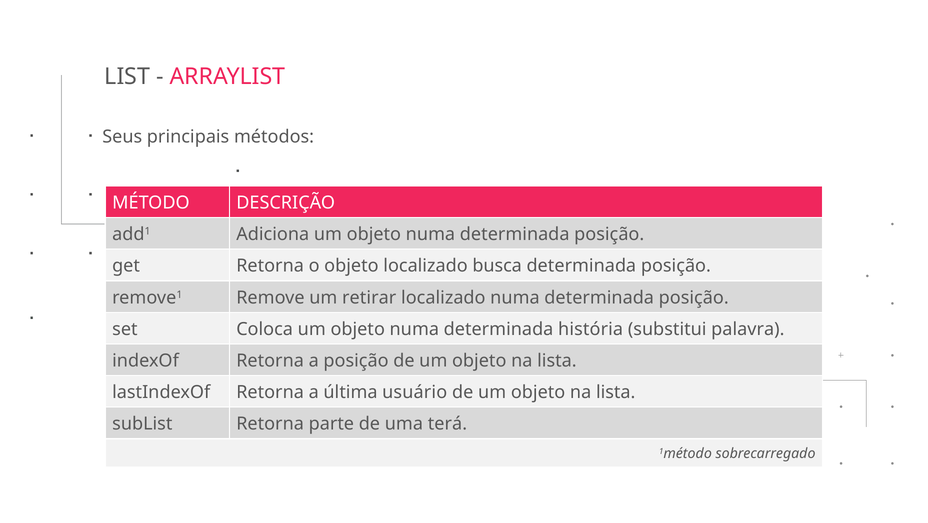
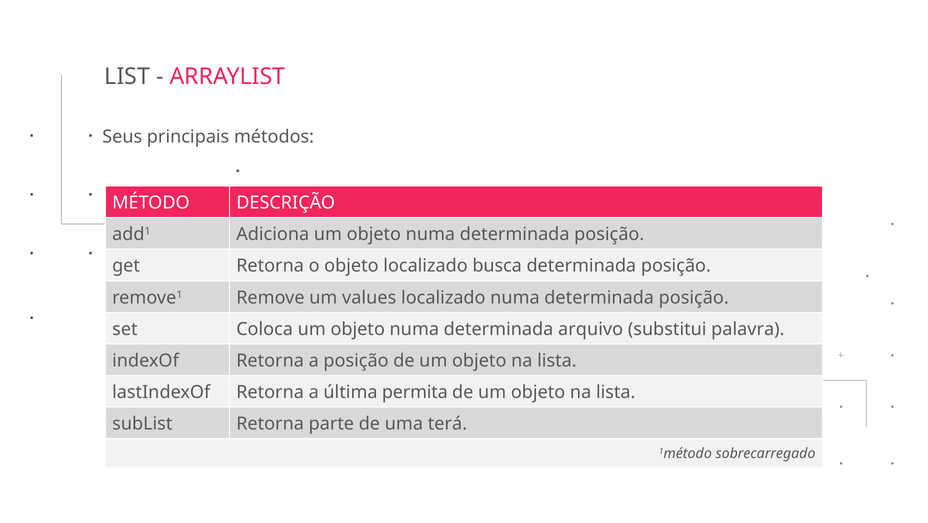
retirar: retirar -> values (369, 297)
história: história -> arquivo (591, 329)
usuário: usuário -> permita (415, 392)
